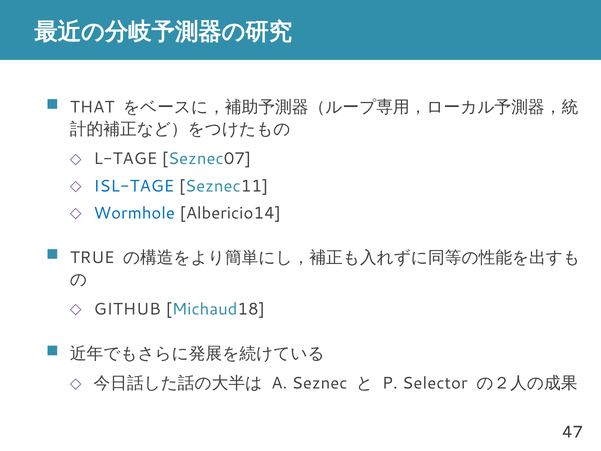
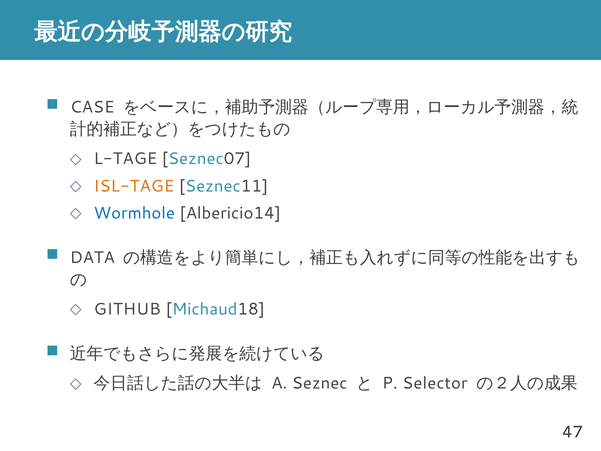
THAT: THAT -> CASE (92, 107)
ISL-TAGE colour: blue -> orange (134, 186)
TRUE: TRUE -> DATA (92, 258)
